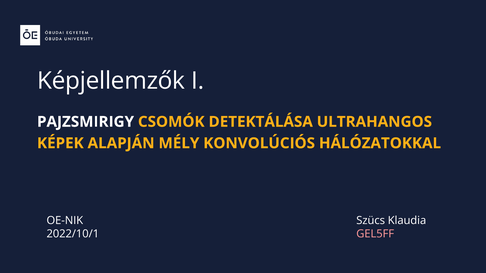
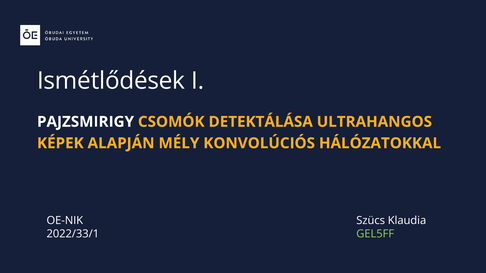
Képjellemzők: Képjellemzők -> Ismétlődések (111, 81)
2022/10/1: 2022/10/1 -> 2022/33/1 (73, 234)
GEL5FF colour: pink -> light green (375, 234)
